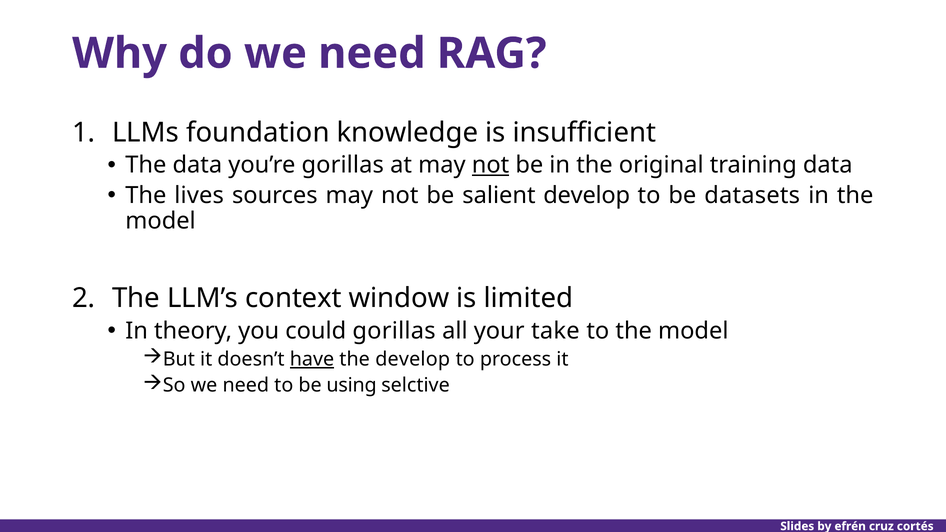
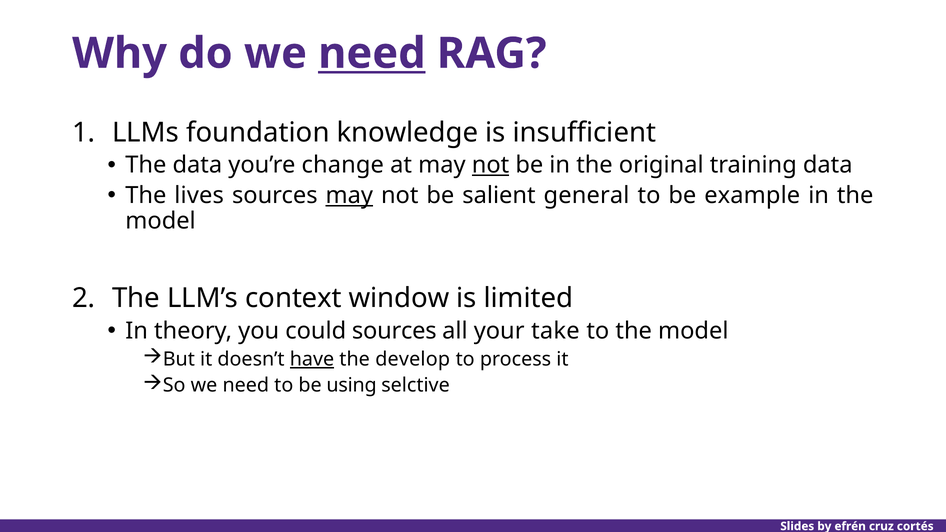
need underline: none -> present (372, 54)
you’re gorillas: gorillas -> change (343, 165)
may underline: none -> present (349, 196)
salient develop: develop -> general (587, 196)
datasets: datasets -> example (752, 196)
could gorillas: gorillas -> sources (394, 331)
